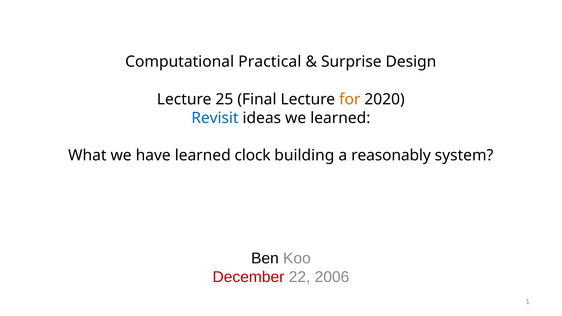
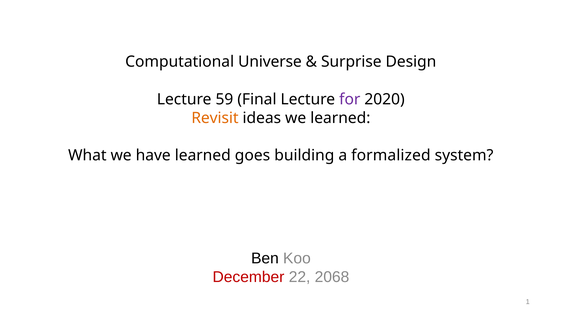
Practical: Practical -> Universe (270, 62)
25: 25 -> 59 (224, 99)
for colour: orange -> purple (350, 99)
Revisit colour: blue -> orange (215, 118)
clock: clock -> goes (252, 155)
reasonably: reasonably -> formalized (391, 155)
2006: 2006 -> 2068 (332, 277)
